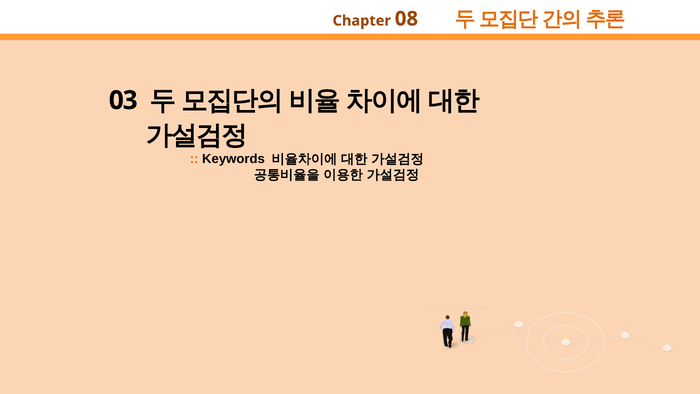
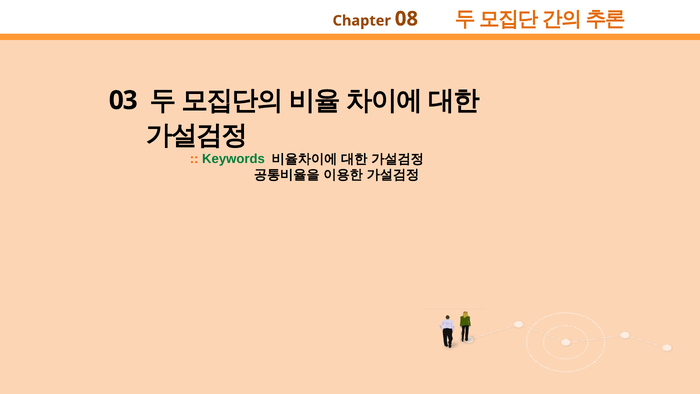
Keywords colour: black -> green (233, 159)
